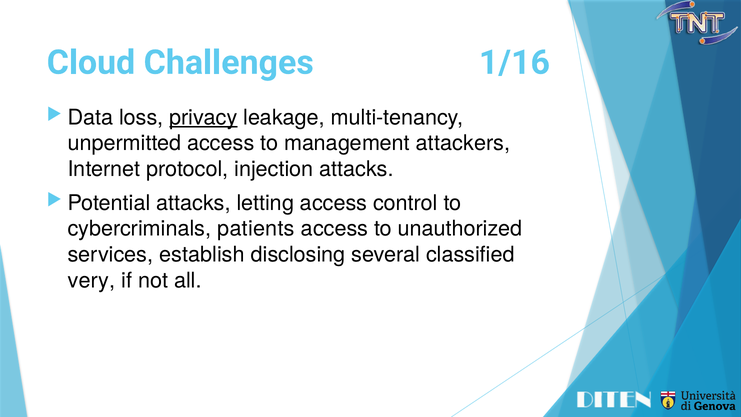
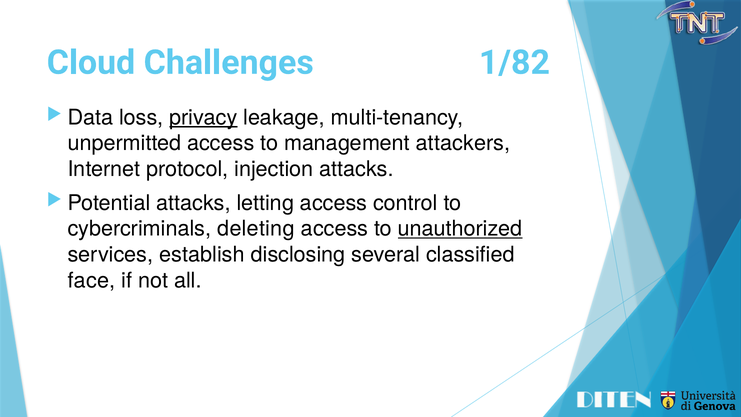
1/16: 1/16 -> 1/82 (514, 63)
patients: patients -> deleting (256, 229)
unauthorized underline: none -> present (460, 229)
very: very -> face (91, 280)
